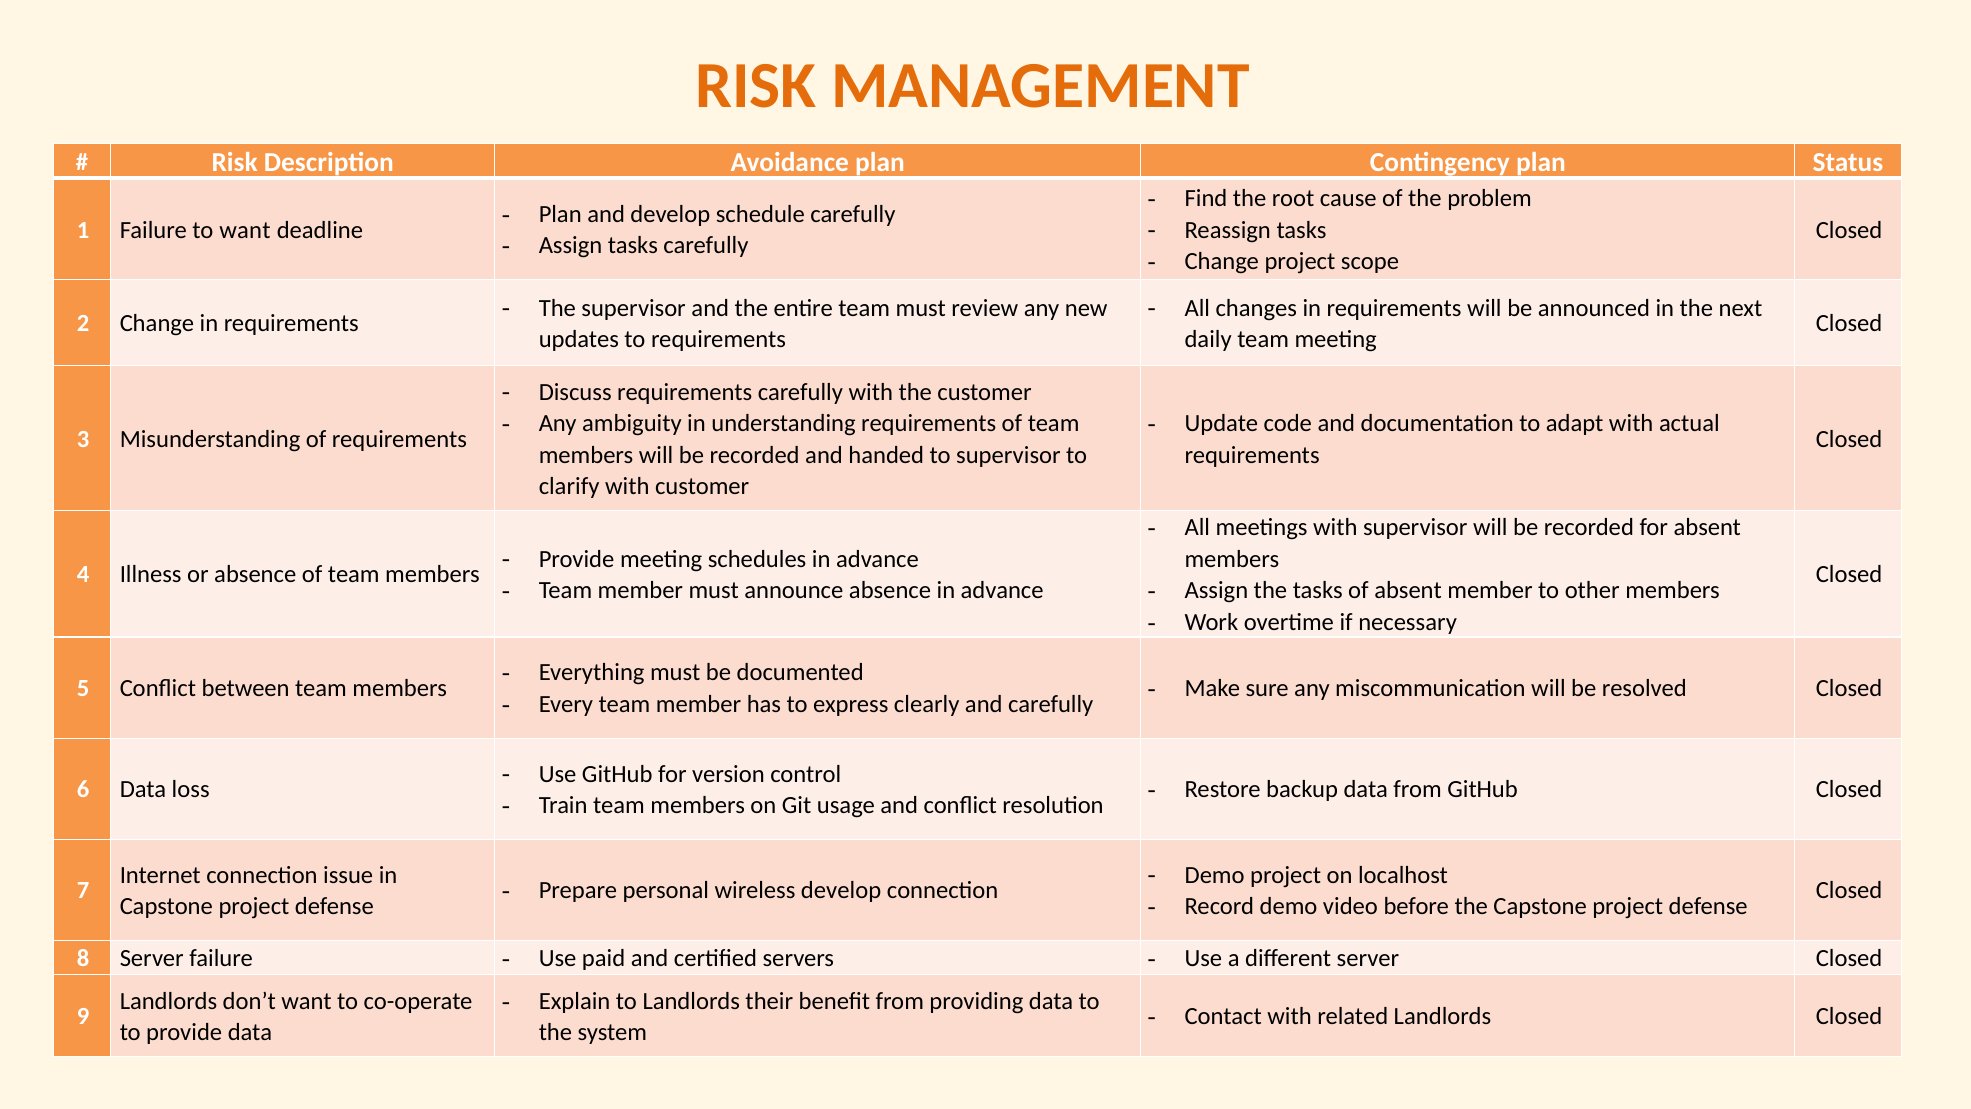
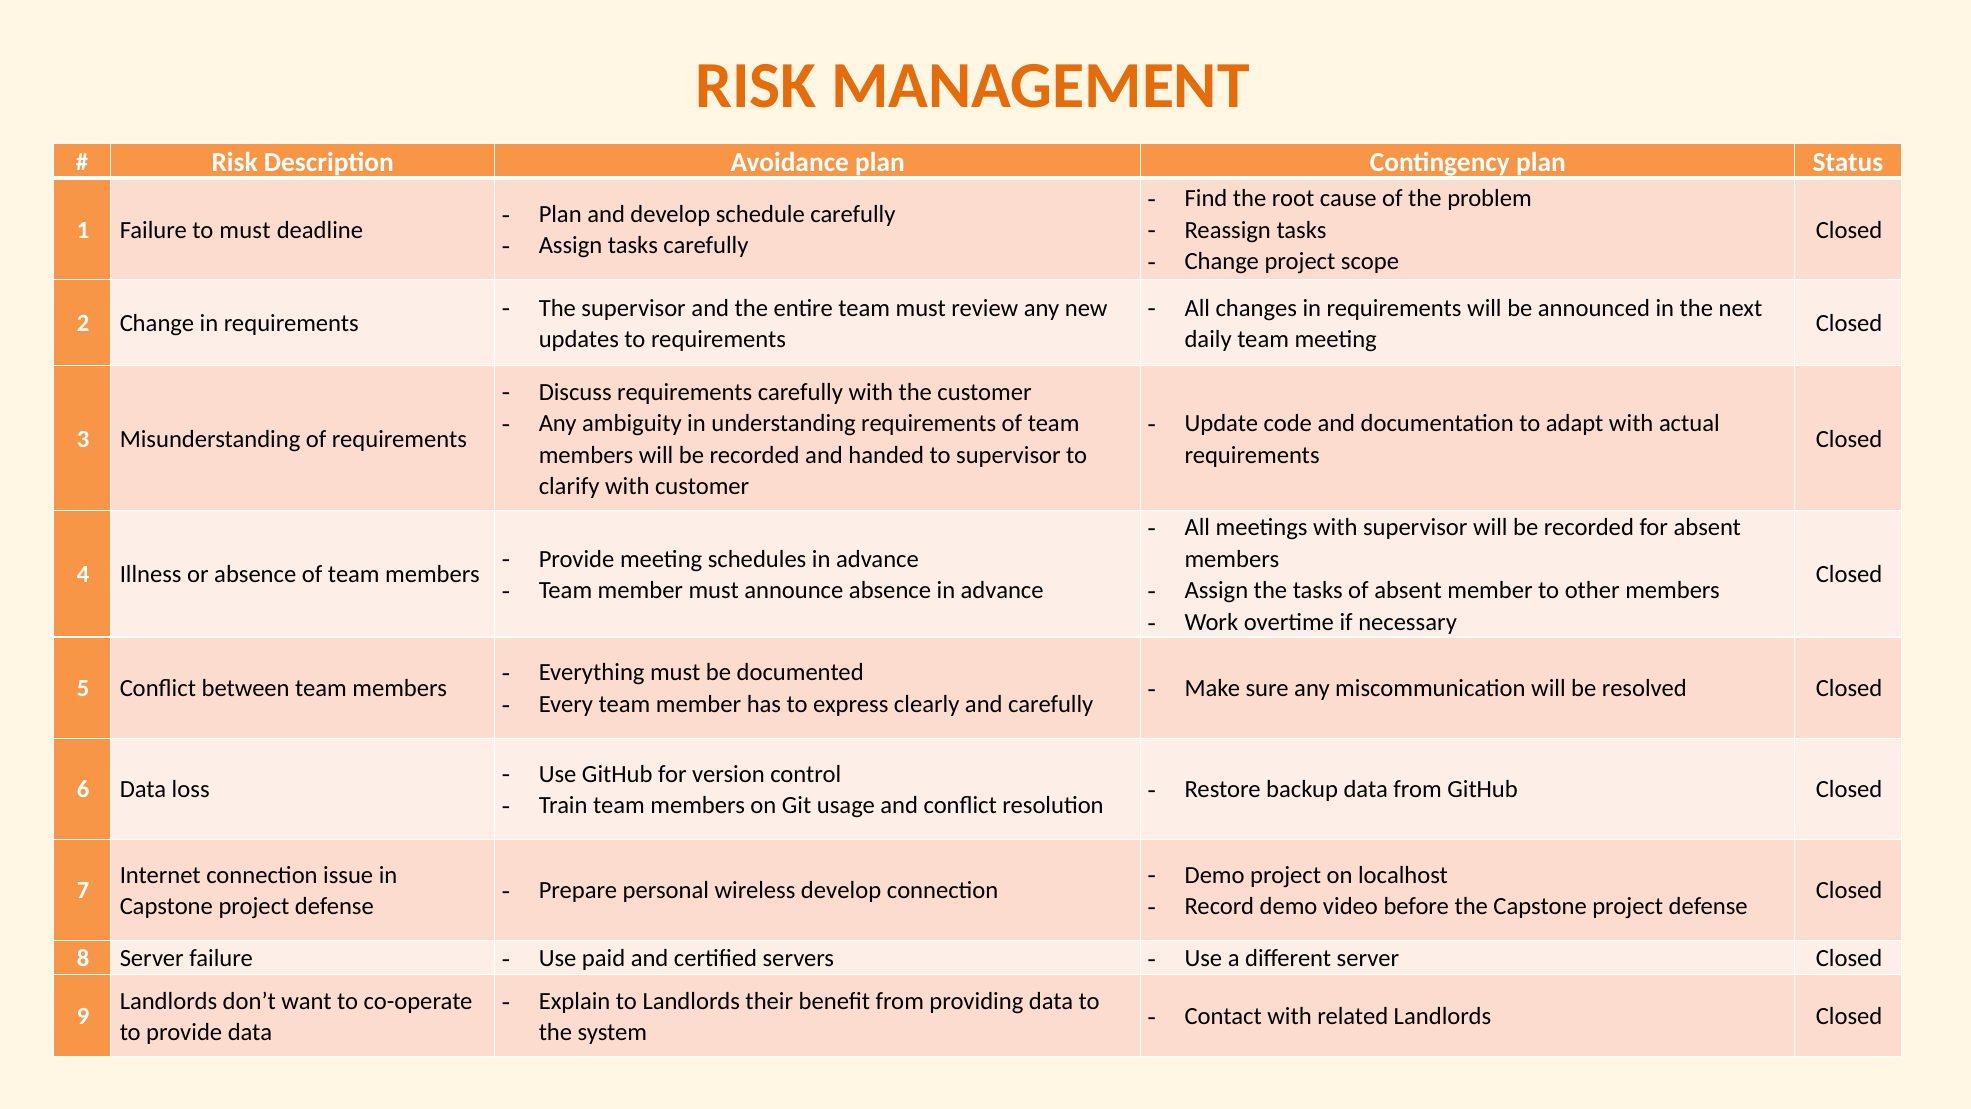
to want: want -> must (245, 230)
